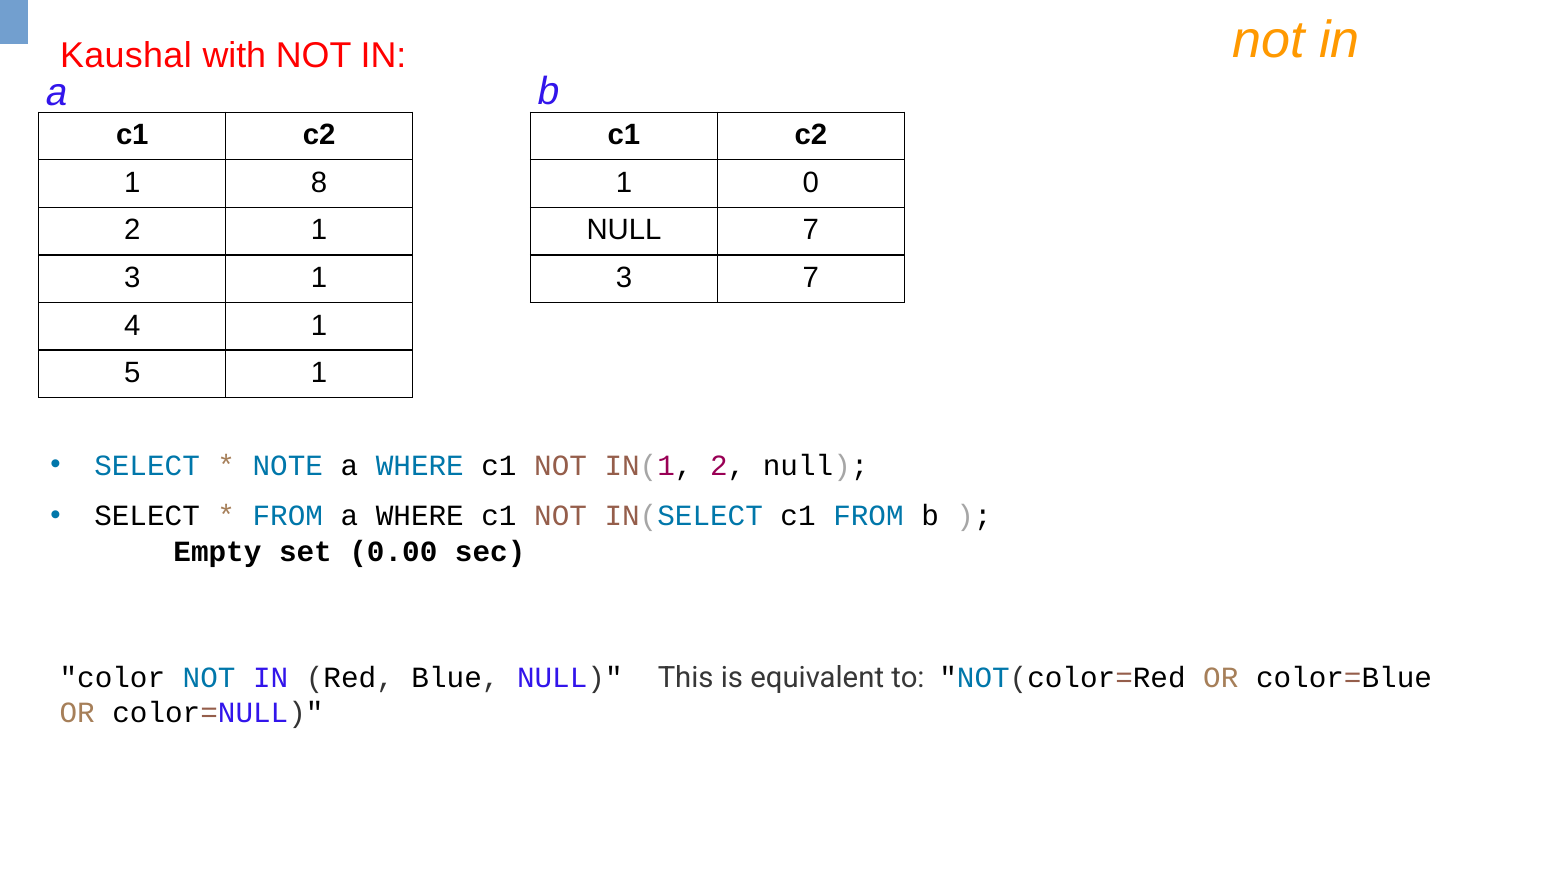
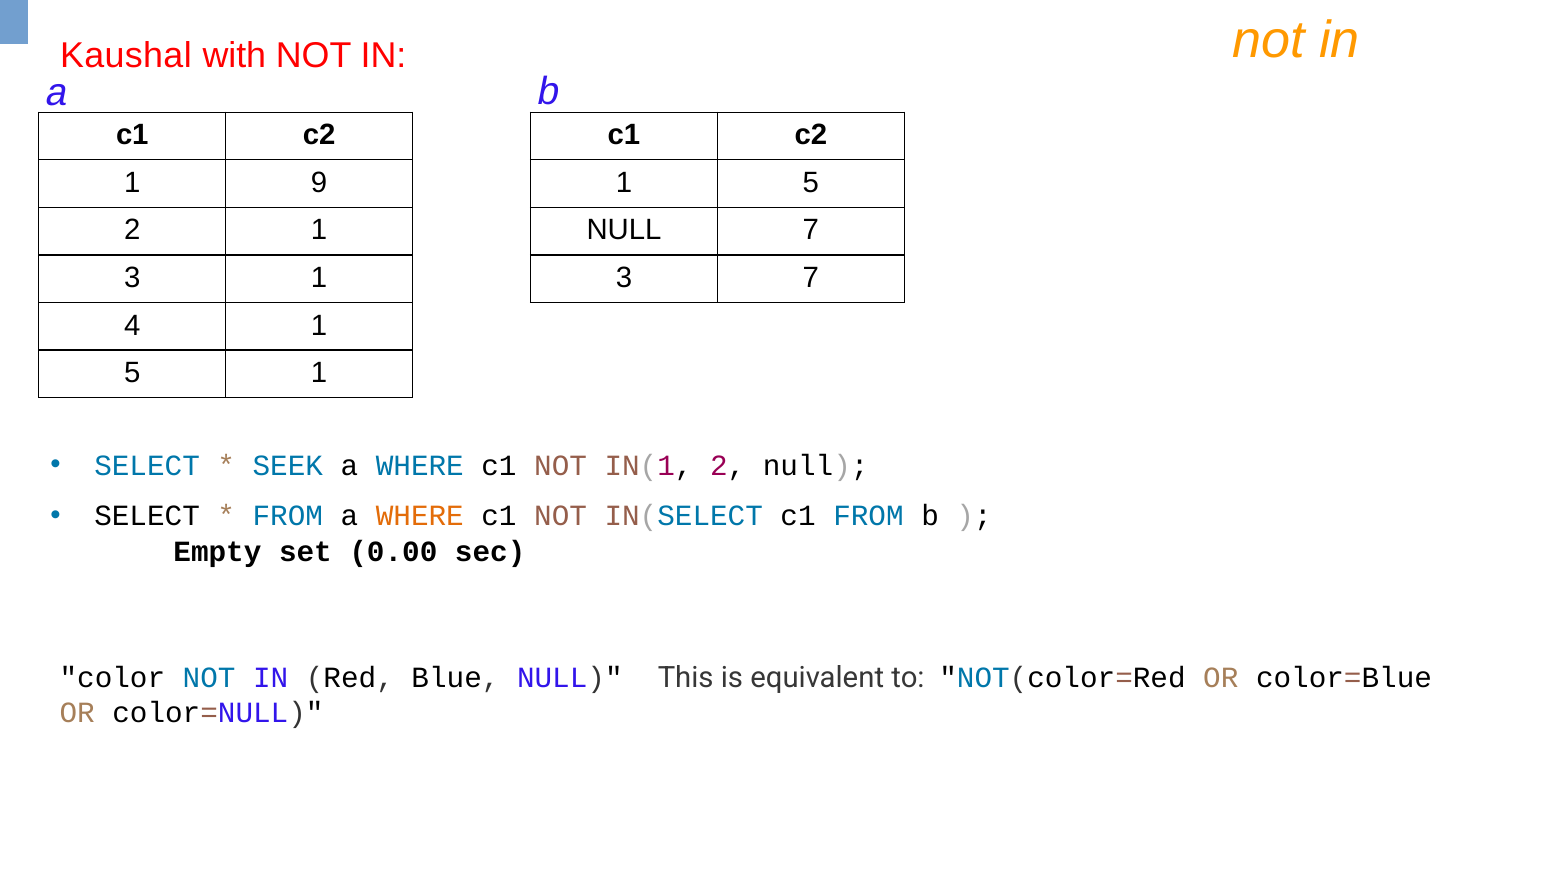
8: 8 -> 9 (319, 183)
0: 0 -> 5 (811, 183)
NOTE: NOTE -> SEEK (288, 465)
WHERE colour: black -> orange (420, 516)
